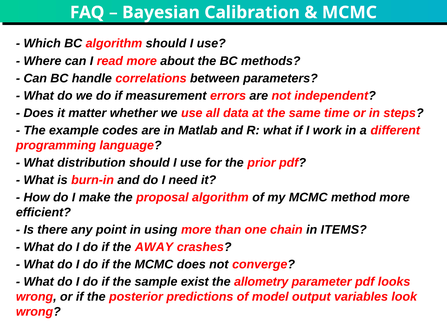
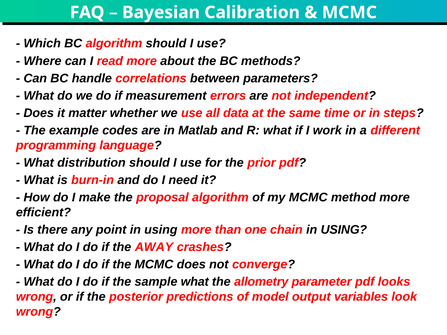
chain in ITEMS: ITEMS -> USING (344, 230)
sample exist: exist -> what (195, 282)
